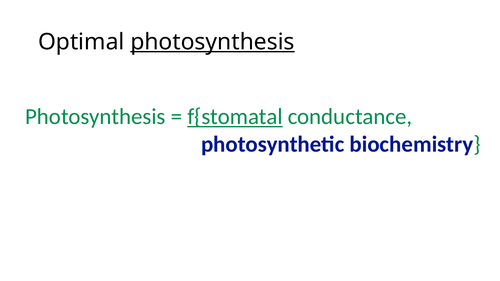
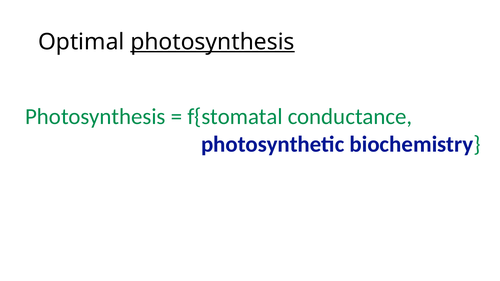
f{stomatal underline: present -> none (235, 117)
